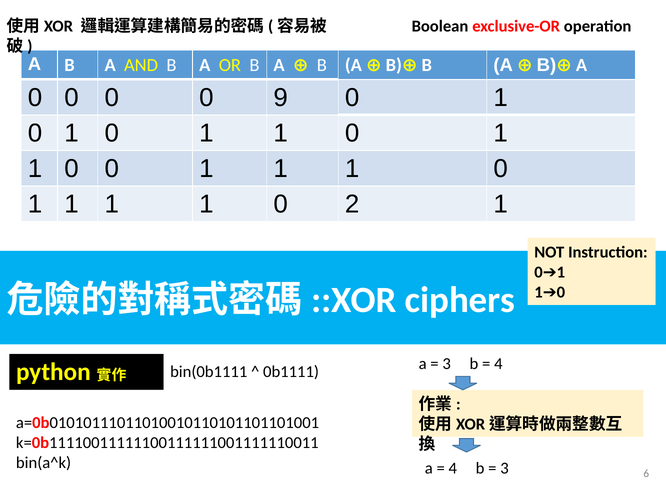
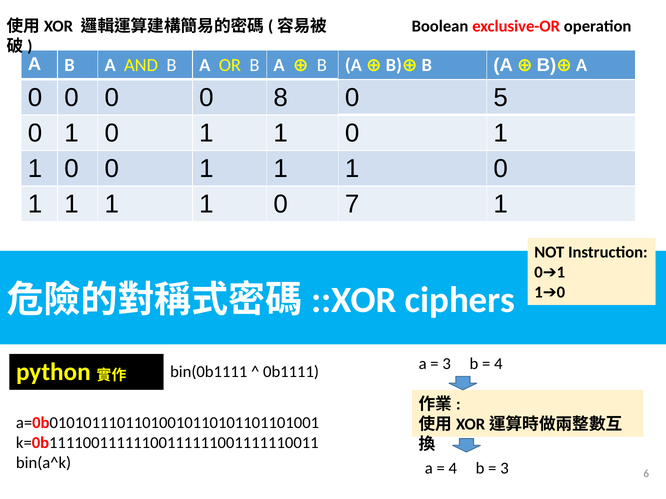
9: 9 -> 8 (281, 98)
1: 1 -> 5 (501, 98)
2: 2 -> 7 (352, 204)
